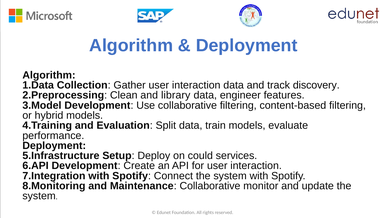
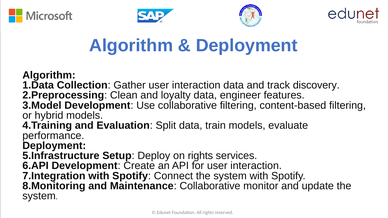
library: library -> loyalty (176, 95)
on could: could -> rights (200, 156)
